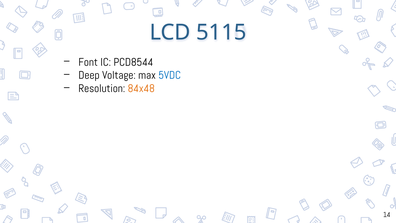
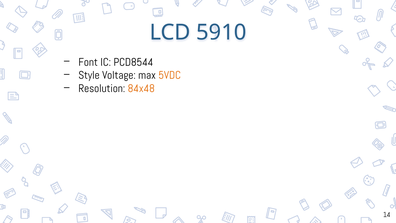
5115: 5115 -> 5910 (221, 32)
Deep: Deep -> Style (89, 75)
5VDC colour: blue -> orange (170, 75)
